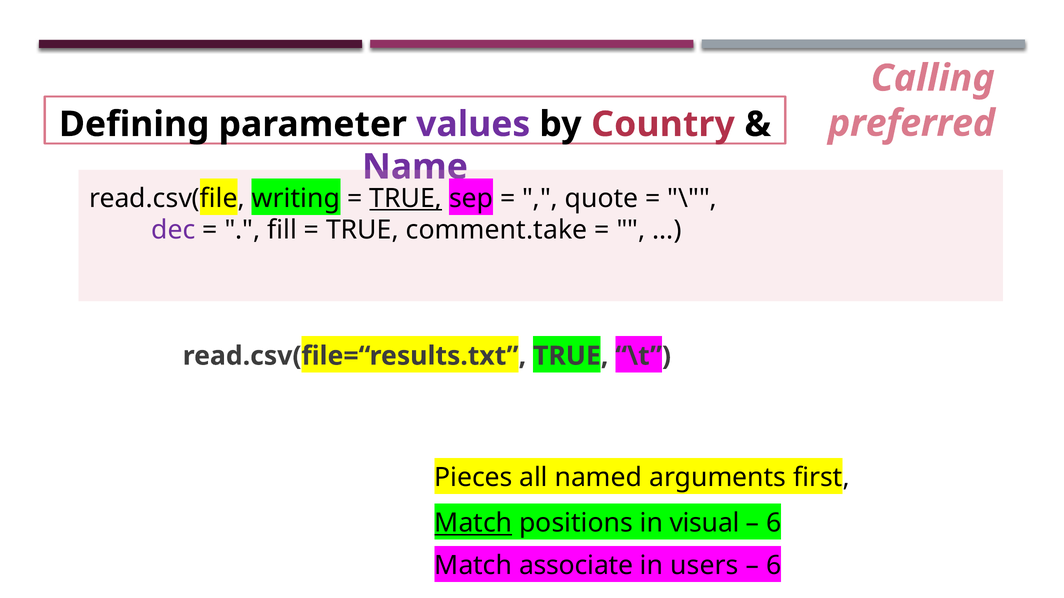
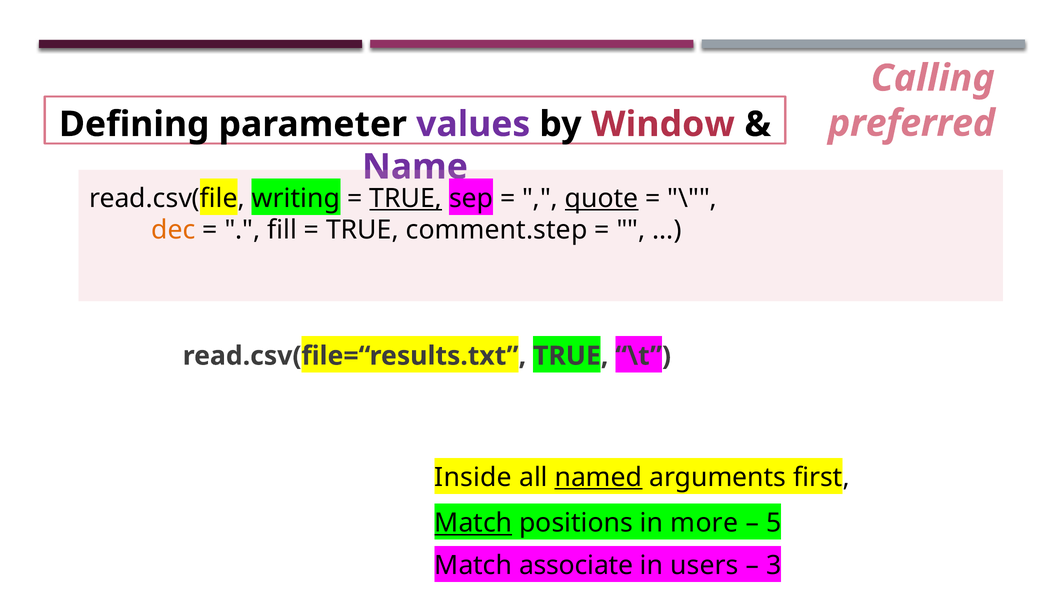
Country: Country -> Window (663, 124)
quote underline: none -> present (602, 198)
dec colour: purple -> orange (173, 230)
comment.take: comment.take -> comment.step (496, 230)
Pieces: Pieces -> Inside (473, 478)
named underline: none -> present (598, 478)
visual: visual -> more (704, 524)
6: 6 -> 5 (774, 524)
6: 6 -> 3 (774, 566)
